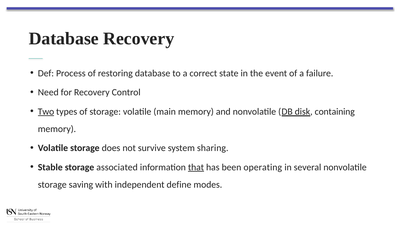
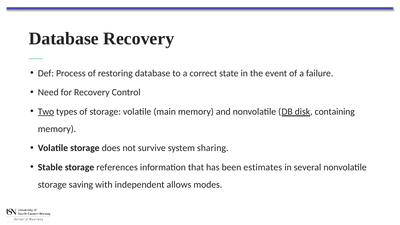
associated: associated -> references (117, 167)
that underline: present -> none (196, 167)
operating: operating -> estimates (263, 167)
define: define -> allows (179, 185)
